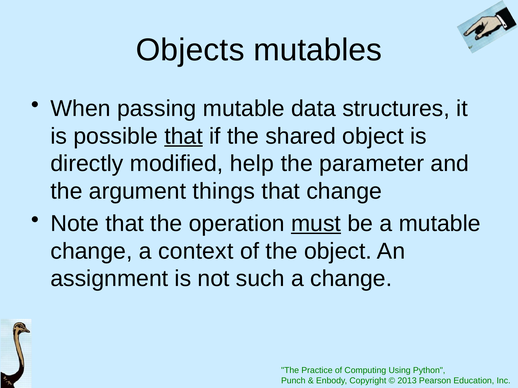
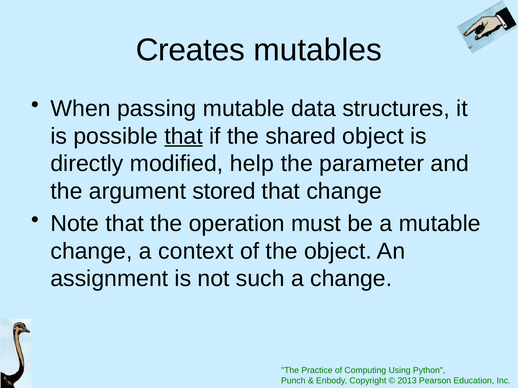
Objects: Objects -> Creates (190, 50)
things: things -> stored (224, 192)
must underline: present -> none (316, 224)
